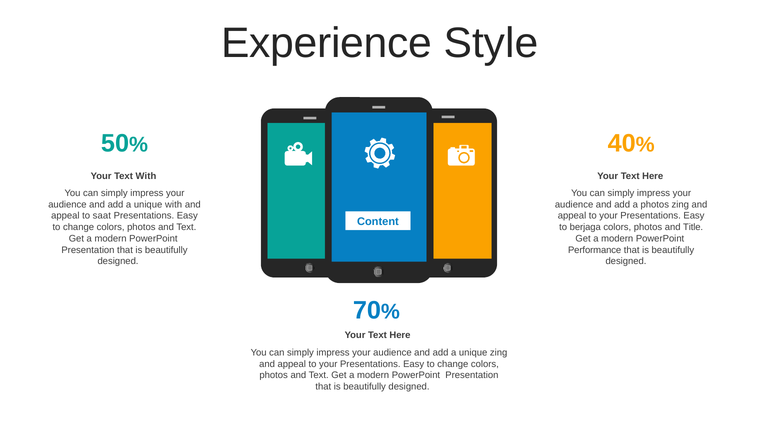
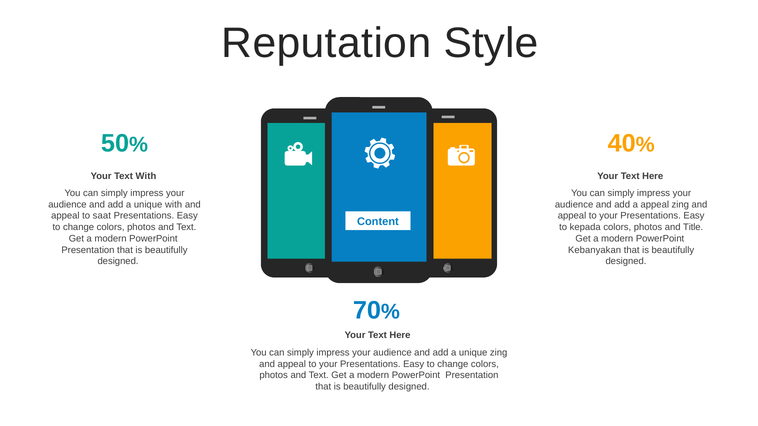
Experience: Experience -> Reputation (326, 43)
a photos: photos -> appeal (655, 205)
berjaga: berjaga -> kepada (585, 227)
Performance: Performance -> Kebanyakan (595, 250)
